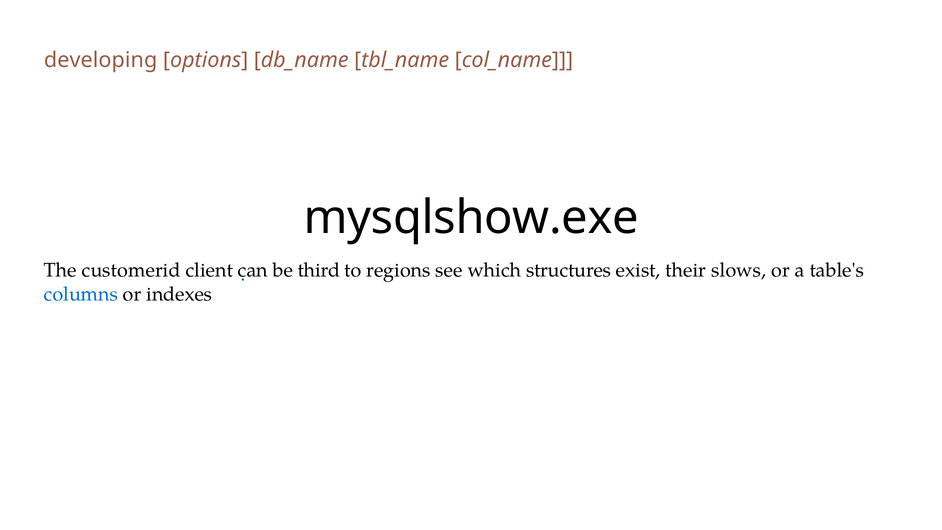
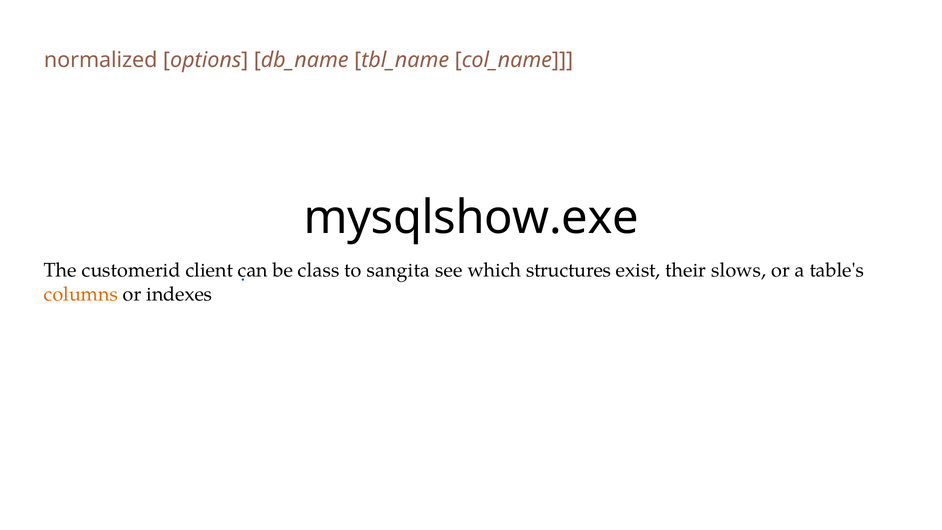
developing: developing -> normalized (101, 60)
third: third -> class (319, 270)
regions: regions -> sangita (398, 270)
columns colour: blue -> orange (81, 294)
